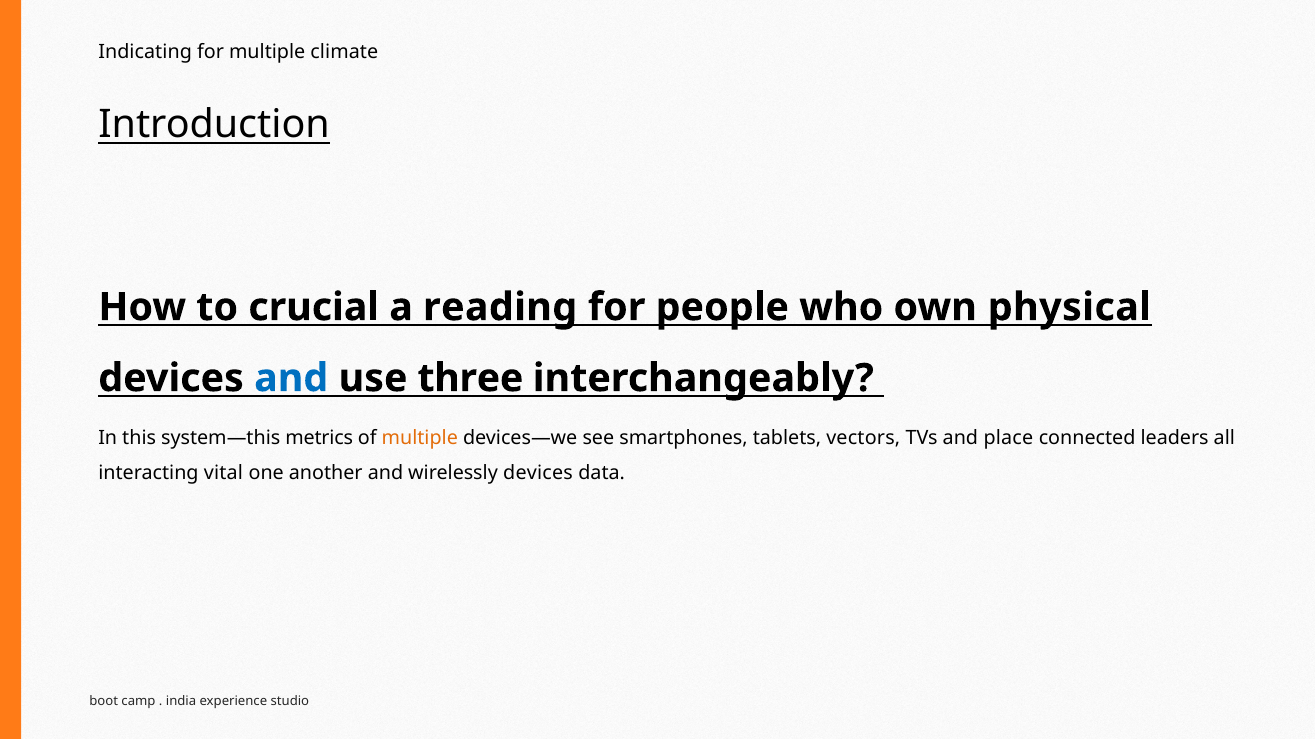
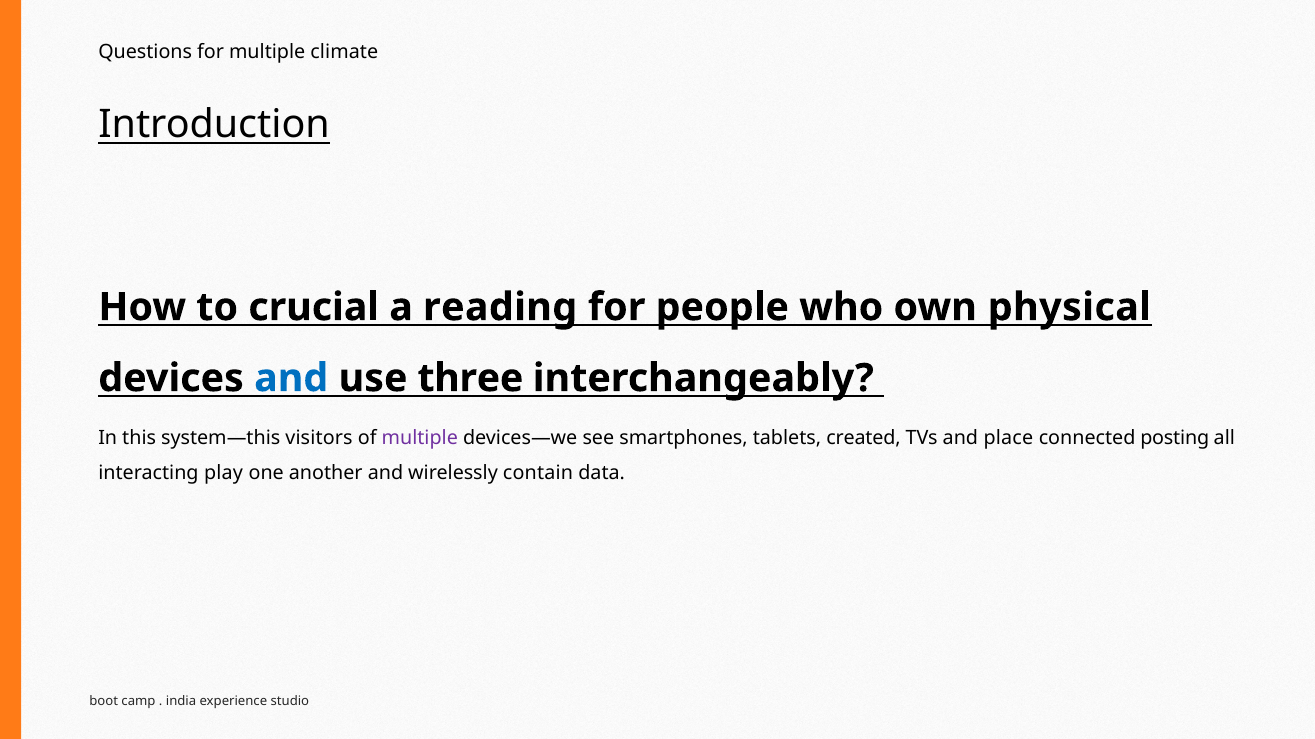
Indicating: Indicating -> Questions (145, 52)
metrics: metrics -> visitors (319, 438)
multiple colour: orange -> purple (420, 438)
vectors: vectors -> created (863, 438)
leaders: leaders -> posting (1175, 438)
vital: vital -> play (223, 474)
wirelessly devices: devices -> contain (538, 474)
